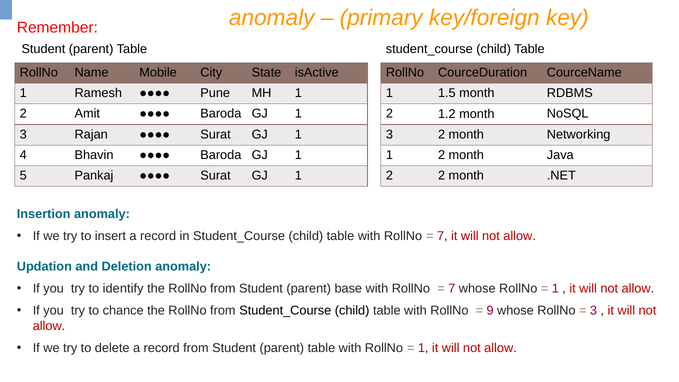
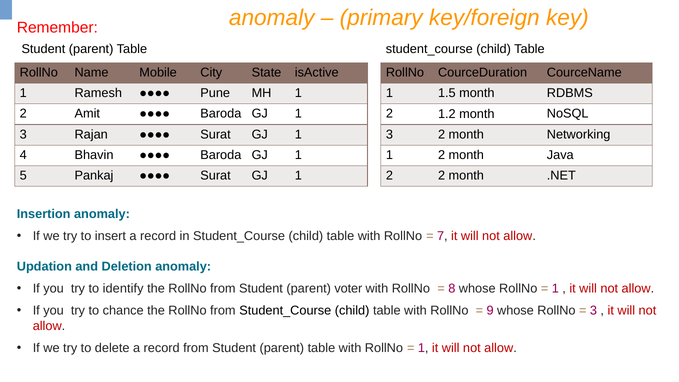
base: base -> voter (348, 289)
7: 7 -> 8 (452, 289)
